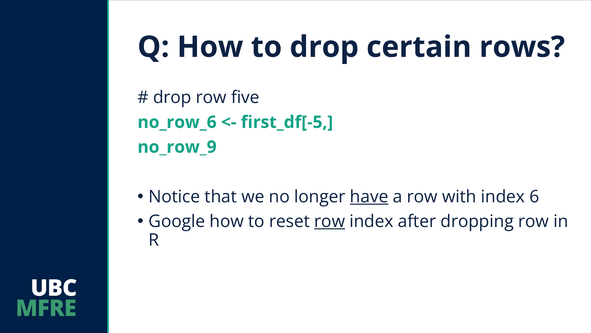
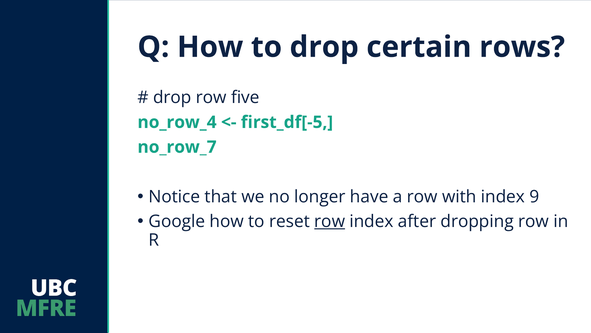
no_row_6: no_row_6 -> no_row_4 (177, 122)
no_row_9: no_row_9 -> no_row_7 (177, 147)
have underline: present -> none (369, 196)
6: 6 -> 9 (534, 196)
